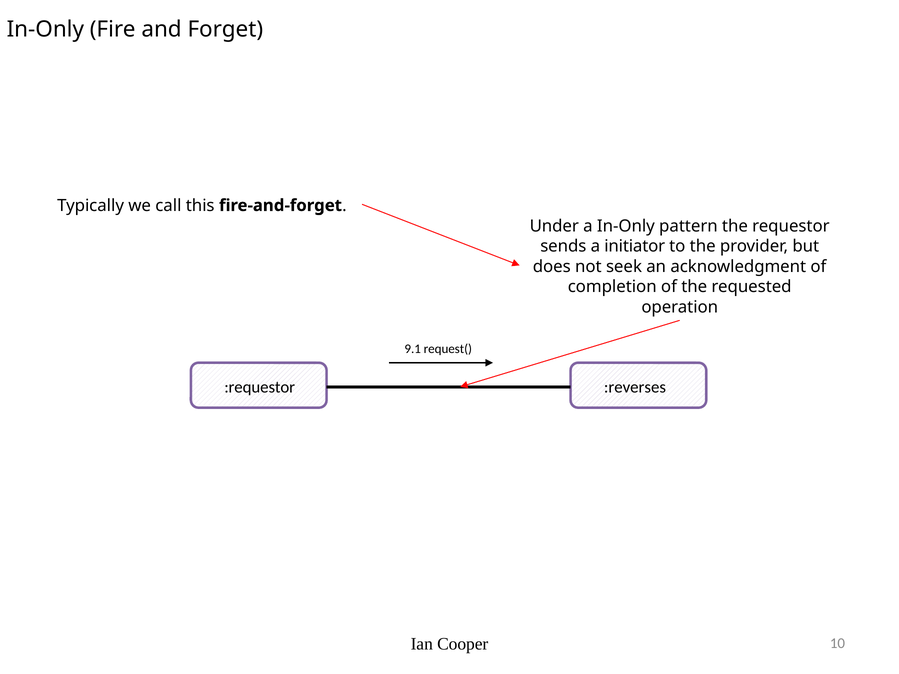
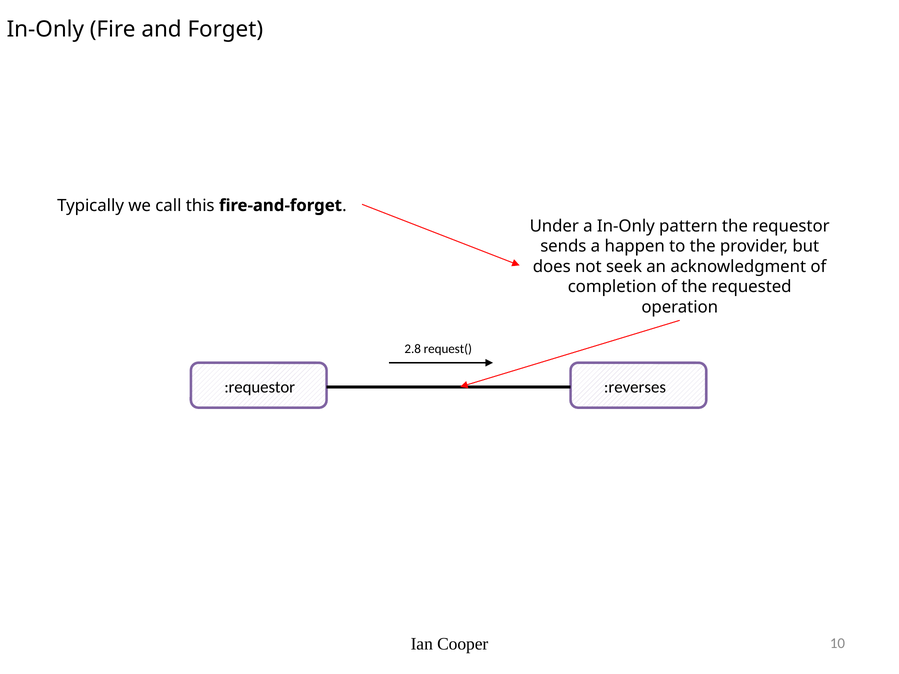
initiator: initiator -> happen (635, 247)
9.1: 9.1 -> 2.8 (413, 349)
